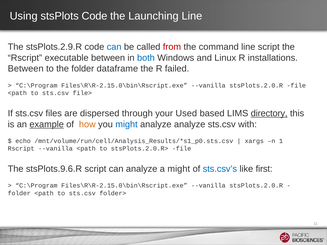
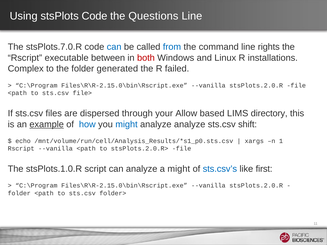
Launching: Launching -> Questions (153, 16)
stsPlots.2.9.R: stsPlots.2.9.R -> stsPlots.7.0.R (54, 47)
from colour: red -> blue (172, 47)
line script: script -> rights (269, 47)
both colour: blue -> red (146, 58)
Between: Between -> Complex (26, 69)
dataframe: dataframe -> generated (117, 69)
Used: Used -> Allow (186, 114)
directory underline: present -> none (269, 114)
how colour: orange -> blue (87, 124)
with: with -> shift (248, 124)
stsPlots.9.6.R: stsPlots.9.6.R -> stsPlots.1.0.R (54, 169)
